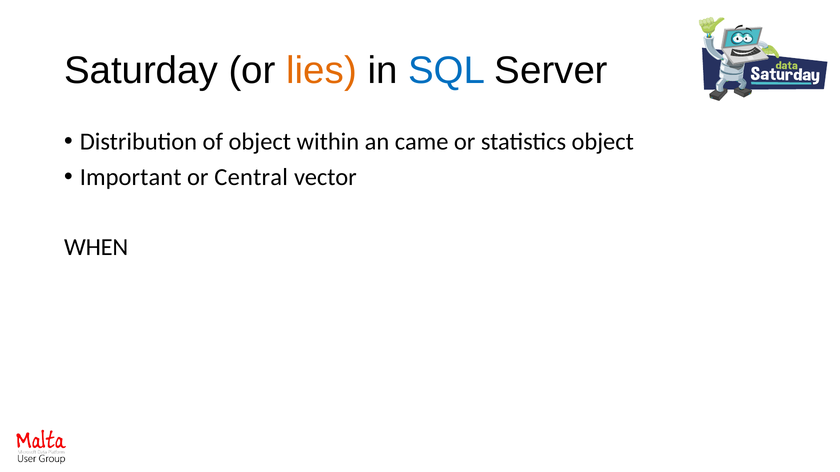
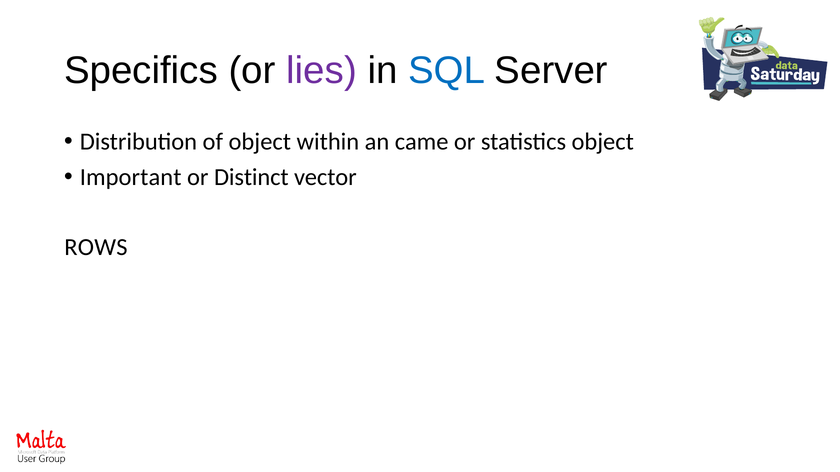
Saturday: Saturday -> Specifics (141, 71)
lies colour: orange -> purple (322, 71)
Central: Central -> Distinct (251, 177)
WHEN: WHEN -> ROWS (96, 248)
